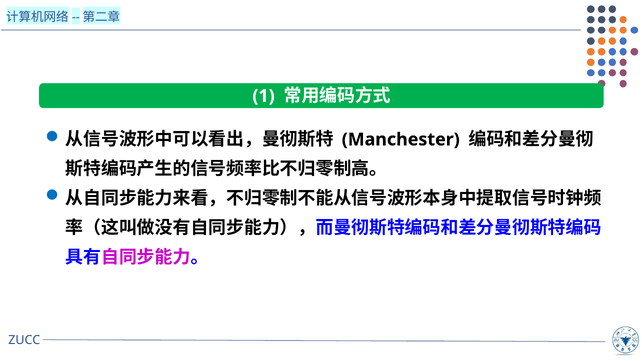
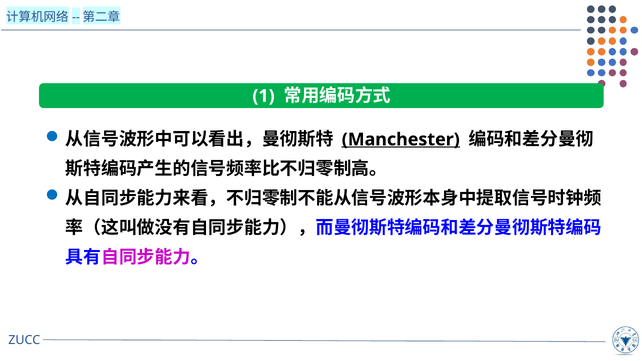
Manchester underline: none -> present (401, 140)
